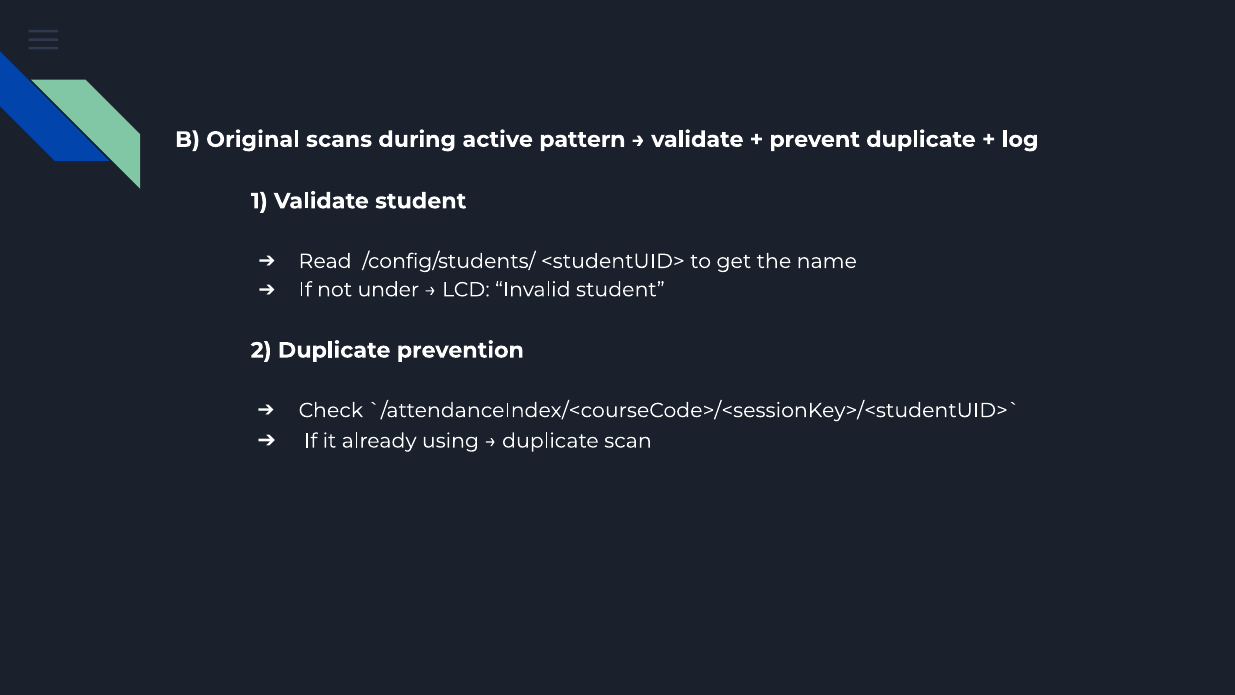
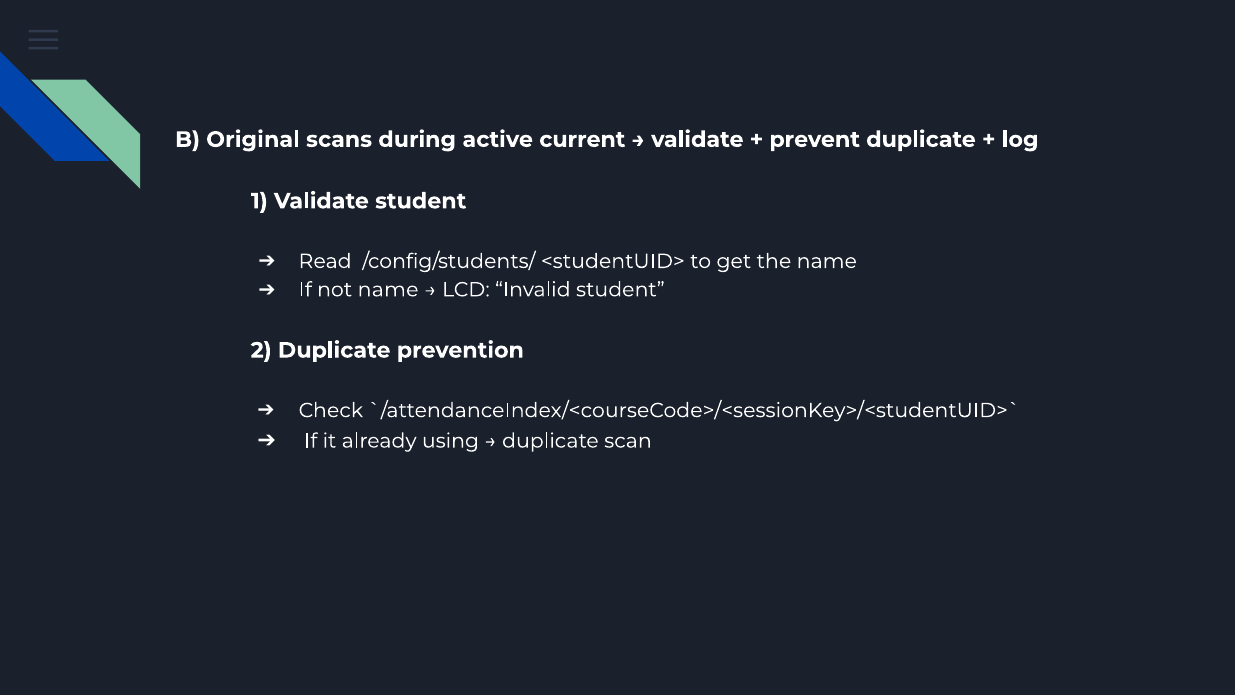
pattern: pattern -> current (582, 139)
not under: under -> name (388, 290)
